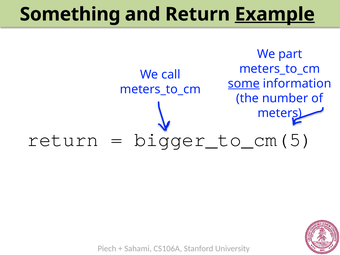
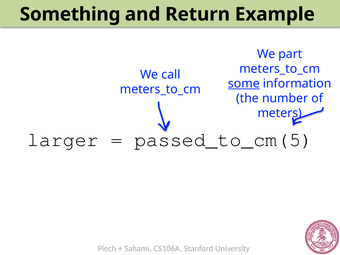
Example underline: present -> none (275, 14)
return: return -> larger (63, 140)
bigger_to_cm(5: bigger_to_cm(5 -> passed_to_cm(5 (224, 140)
